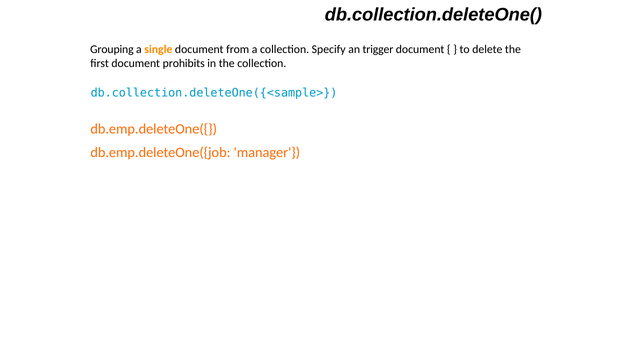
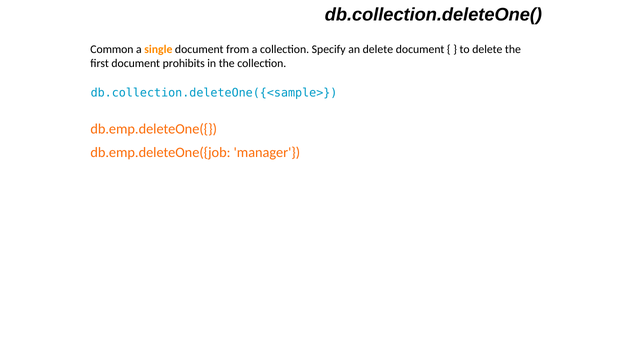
Grouping: Grouping -> Common (112, 49)
an trigger: trigger -> delete (378, 49)
